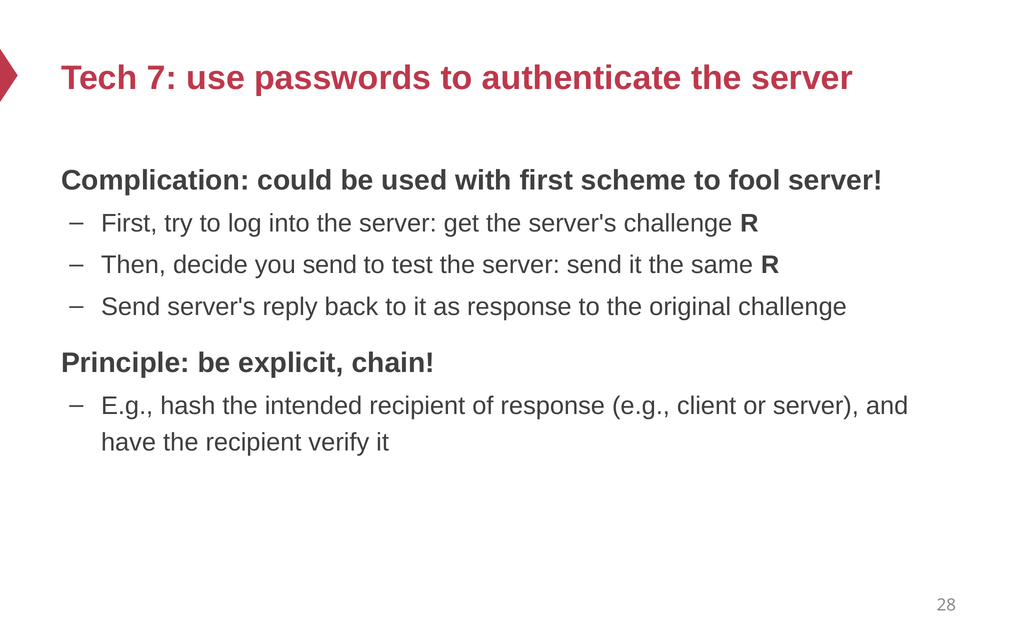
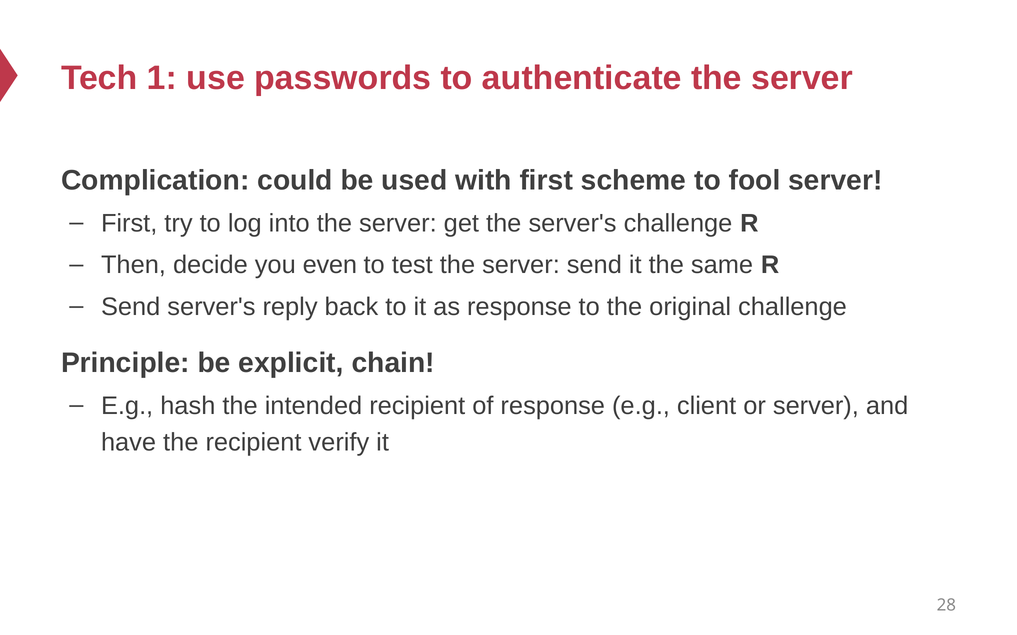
7: 7 -> 1 (162, 78)
you send: send -> even (330, 265)
